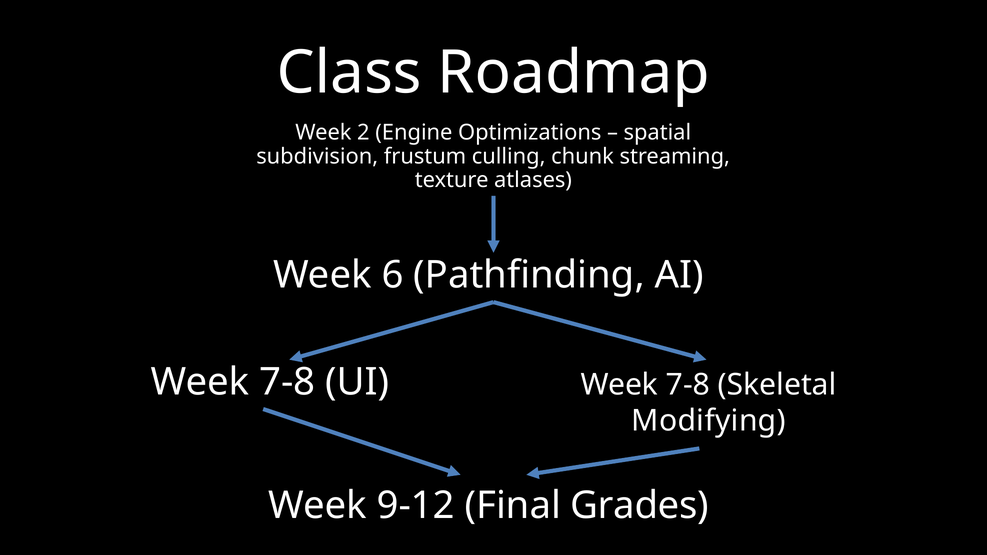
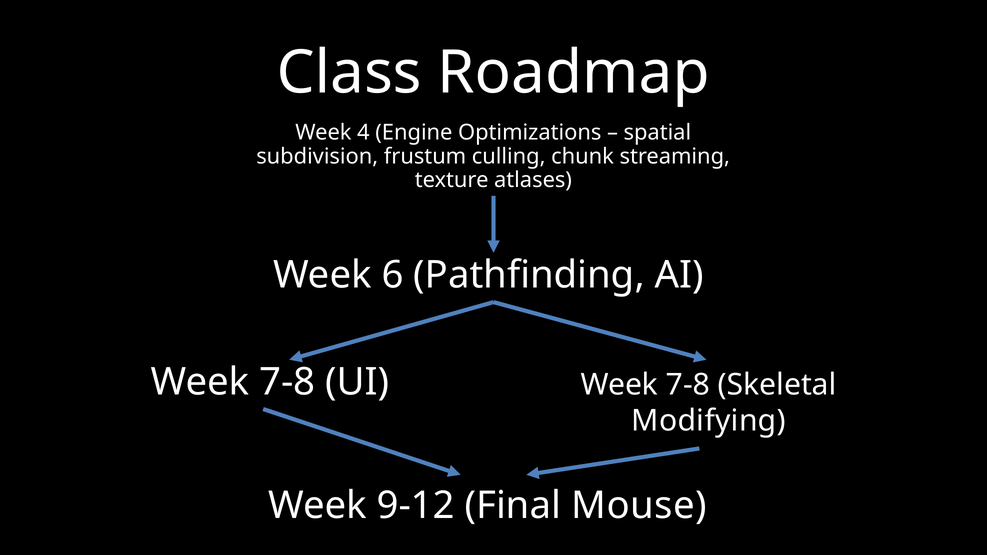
2: 2 -> 4 (363, 133)
Grades: Grades -> Mouse (639, 506)
